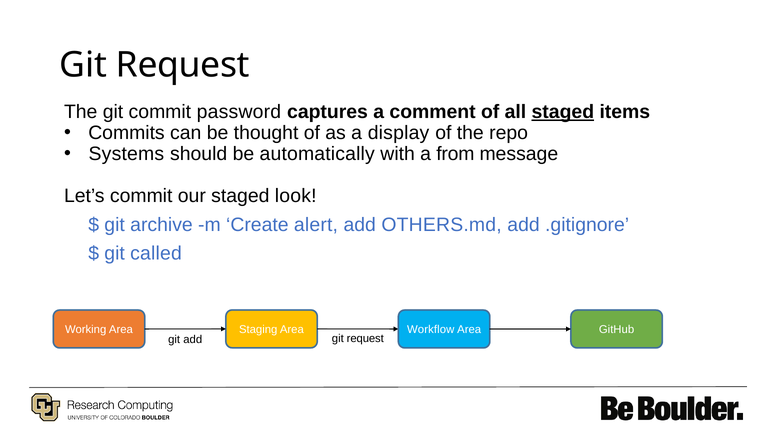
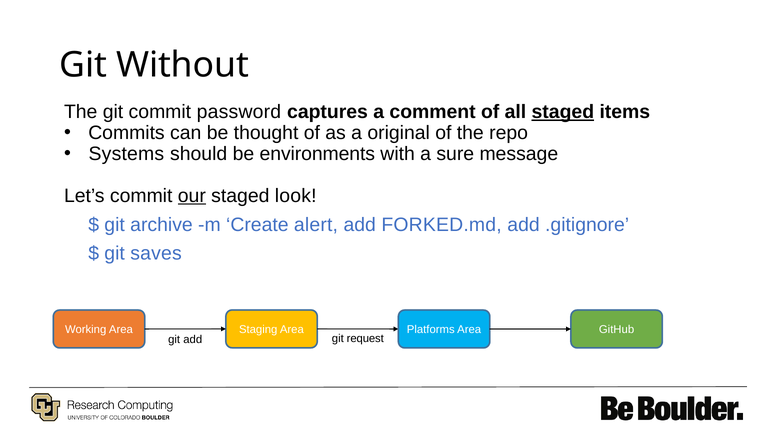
Request: Request -> Without (183, 65)
display: display -> original (399, 133)
automatically: automatically -> environments (317, 154)
from: from -> sure (455, 154)
our underline: none -> present (192, 196)
OTHERS.md: OTHERS.md -> FORKED.md (442, 225)
called: called -> saves (156, 254)
Workflow: Workflow -> Platforms (431, 330)
